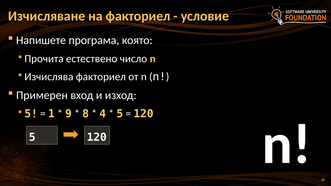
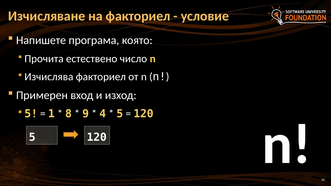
9: 9 -> 8 (69, 114)
8: 8 -> 9 (86, 114)
